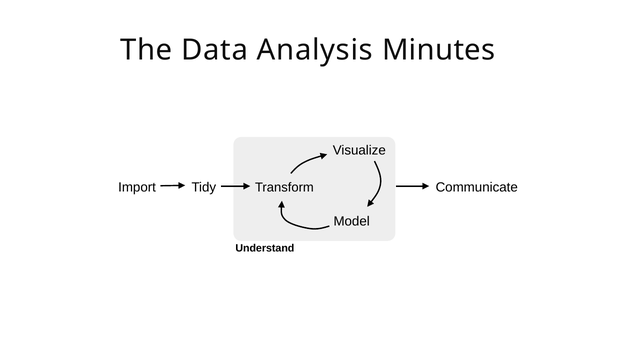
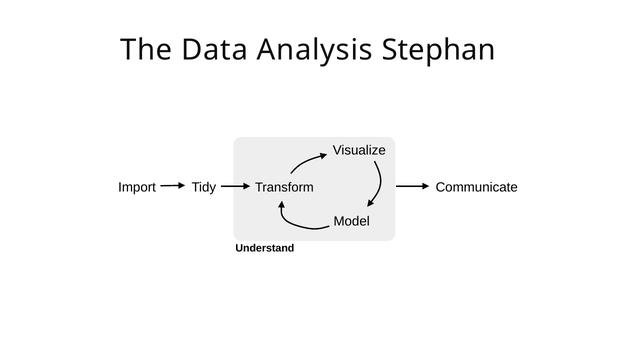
Minutes: Minutes -> Stephan (439, 50)
